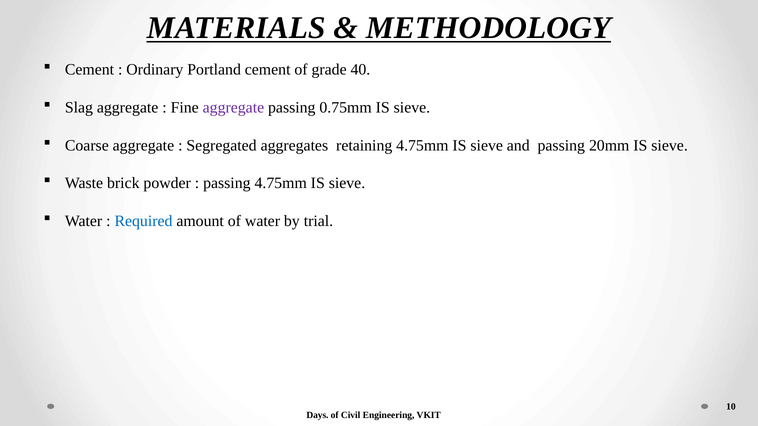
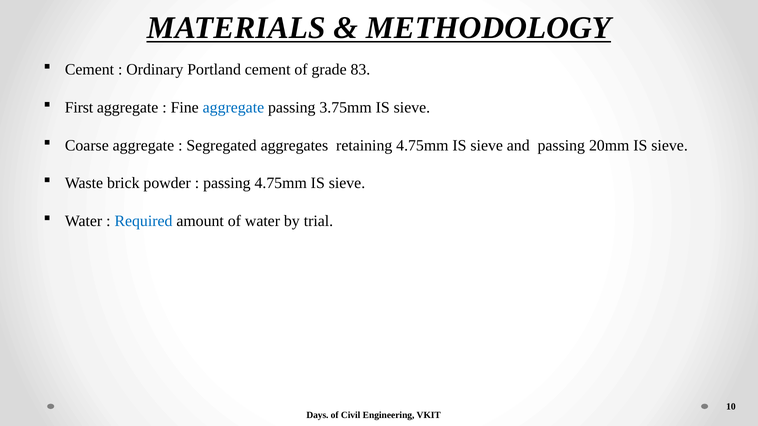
40: 40 -> 83 (360, 70)
Slag: Slag -> First (79, 108)
aggregate colour: purple -> blue (233, 108)
0.75mm: 0.75mm -> 3.75mm (346, 108)
